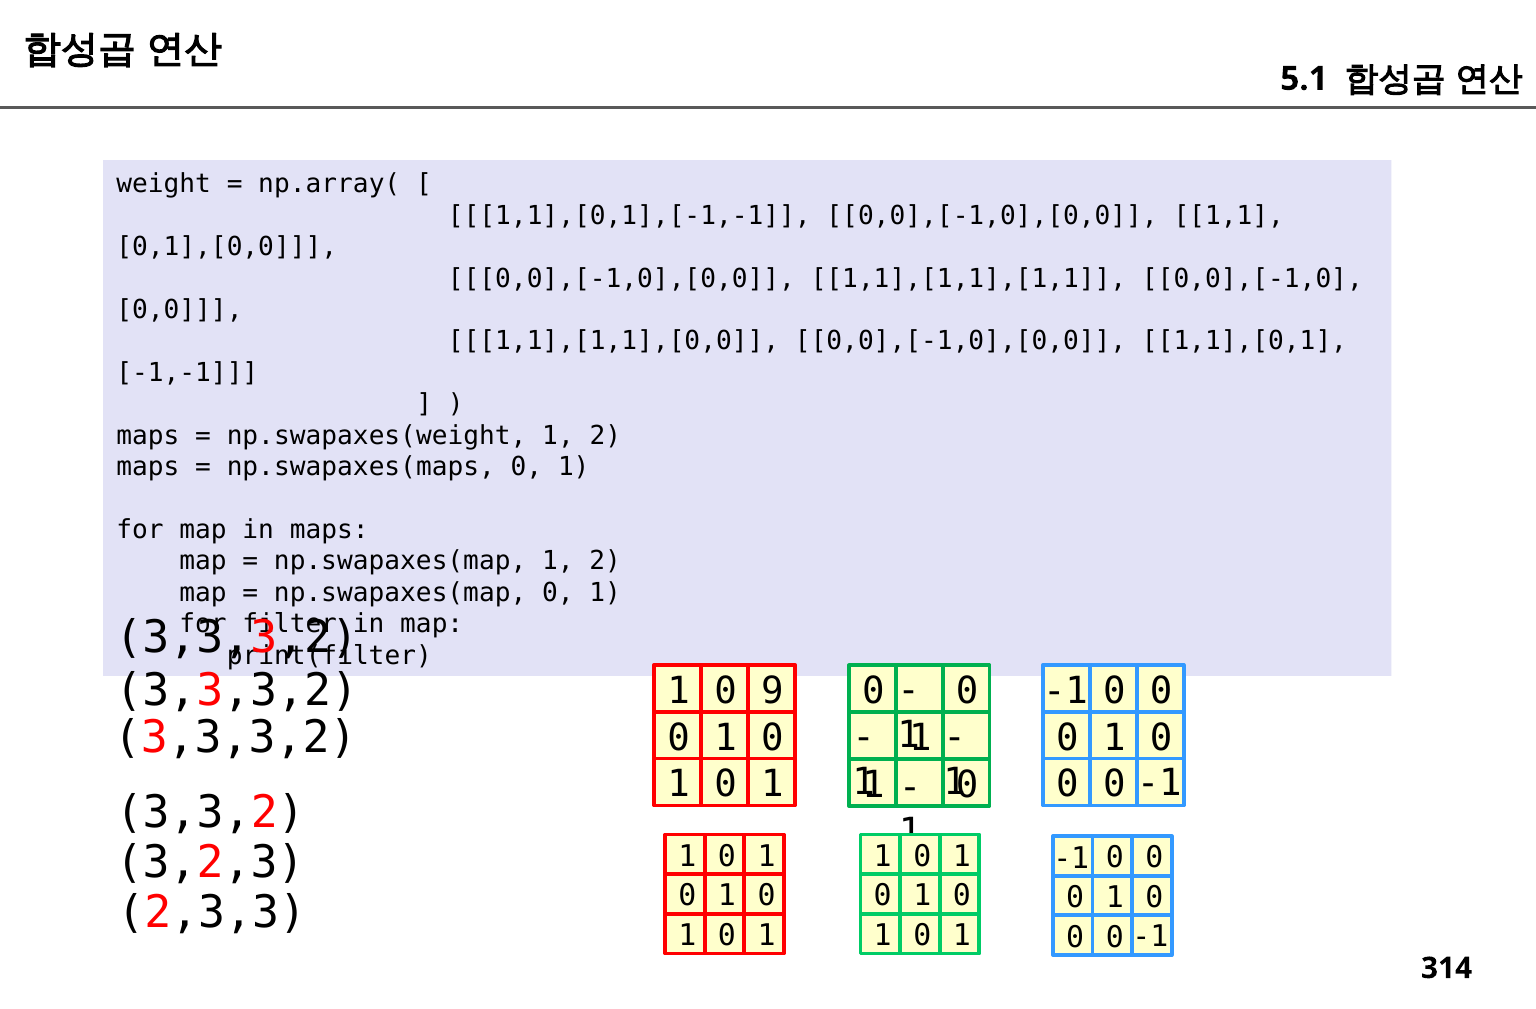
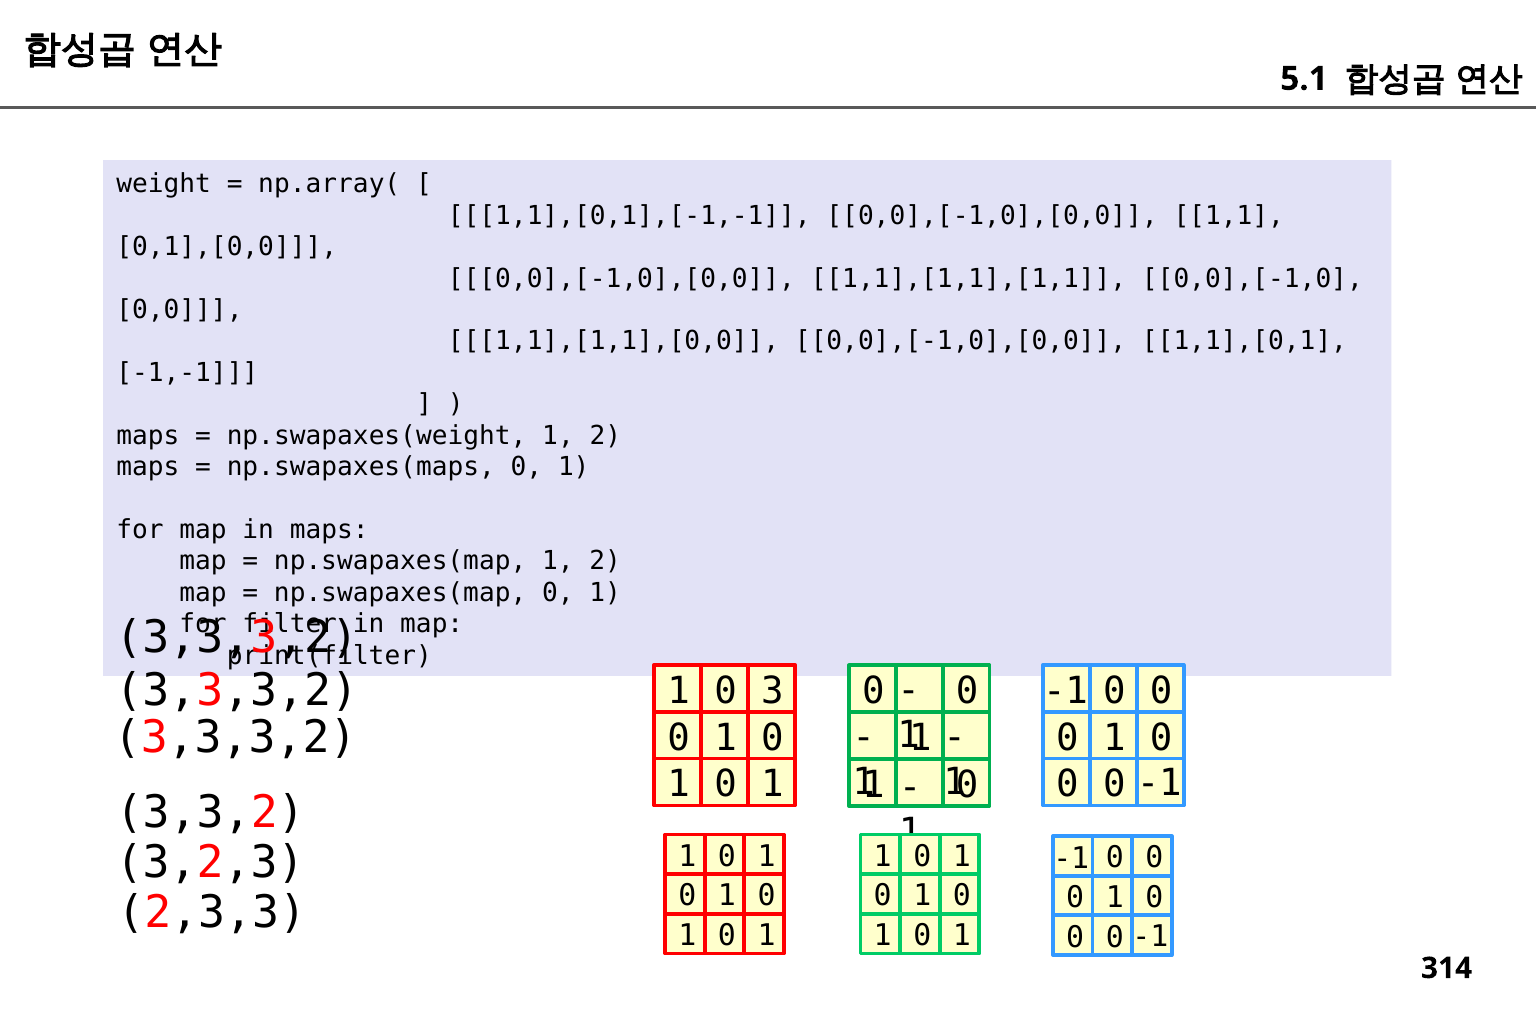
9: 9 -> 3 (772, 691)
